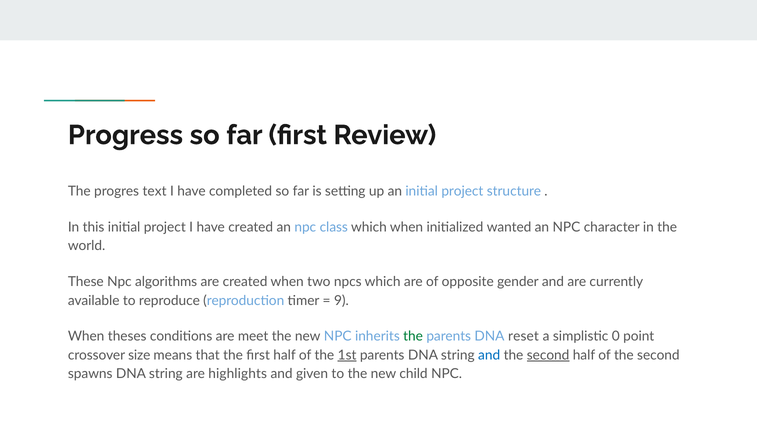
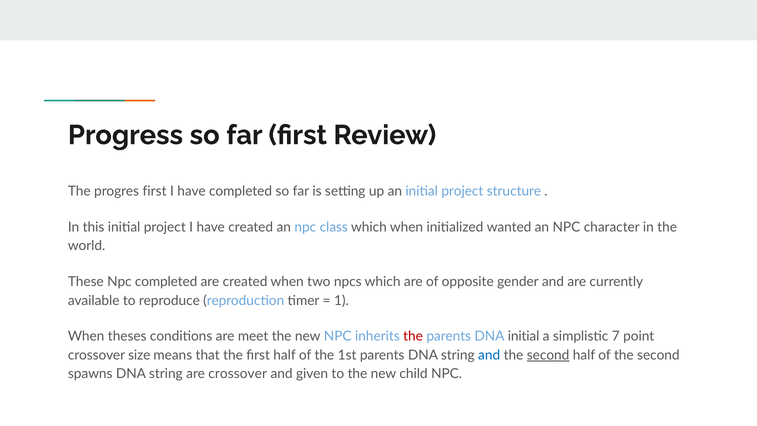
progres text: text -> first (155, 191)
Npc algorithms: algorithms -> completed (166, 282)
9: 9 -> 1 (341, 300)
the colour: green -> red (413, 336)
DNA reset: reset -> initial (524, 336)
0: 0 -> 7 (616, 336)
1st underline: present -> none (347, 355)
are highlights: highlights -> crossover (238, 374)
